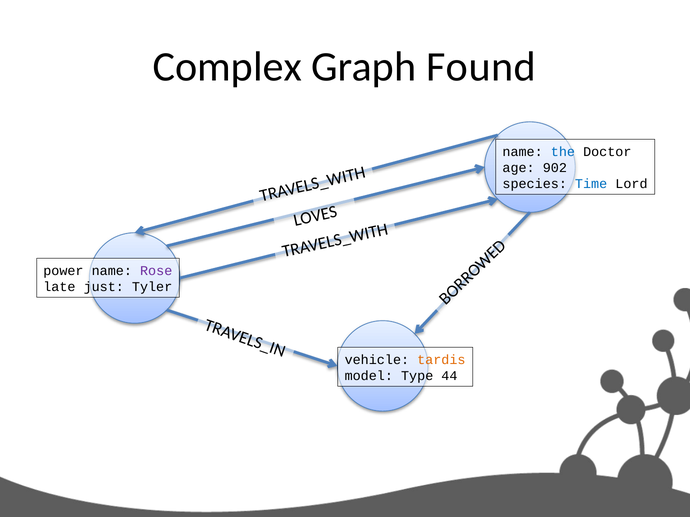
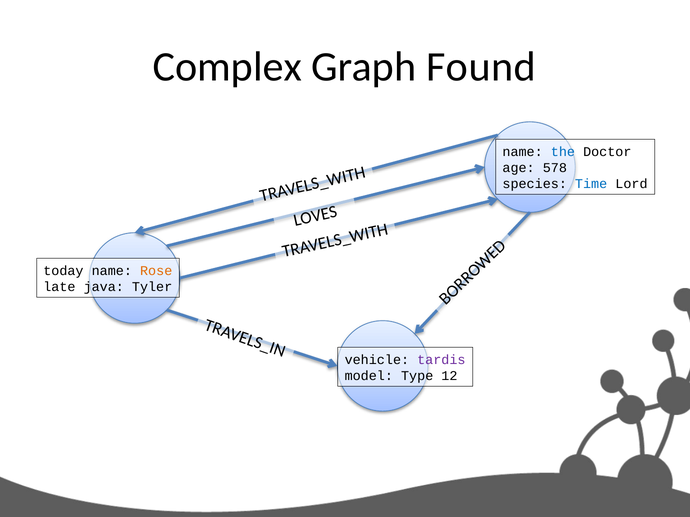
902: 902 -> 578 (555, 168)
power: power -> today (63, 271)
Rose colour: purple -> orange (156, 271)
just: just -> java (104, 287)
tardis colour: orange -> purple (441, 360)
44: 44 -> 12 (449, 376)
